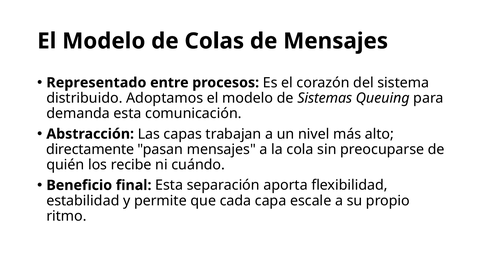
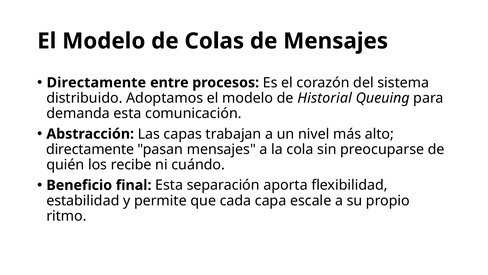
Representado: Representado -> Directamente (96, 83)
Sistemas: Sistemas -> Historial (325, 98)
